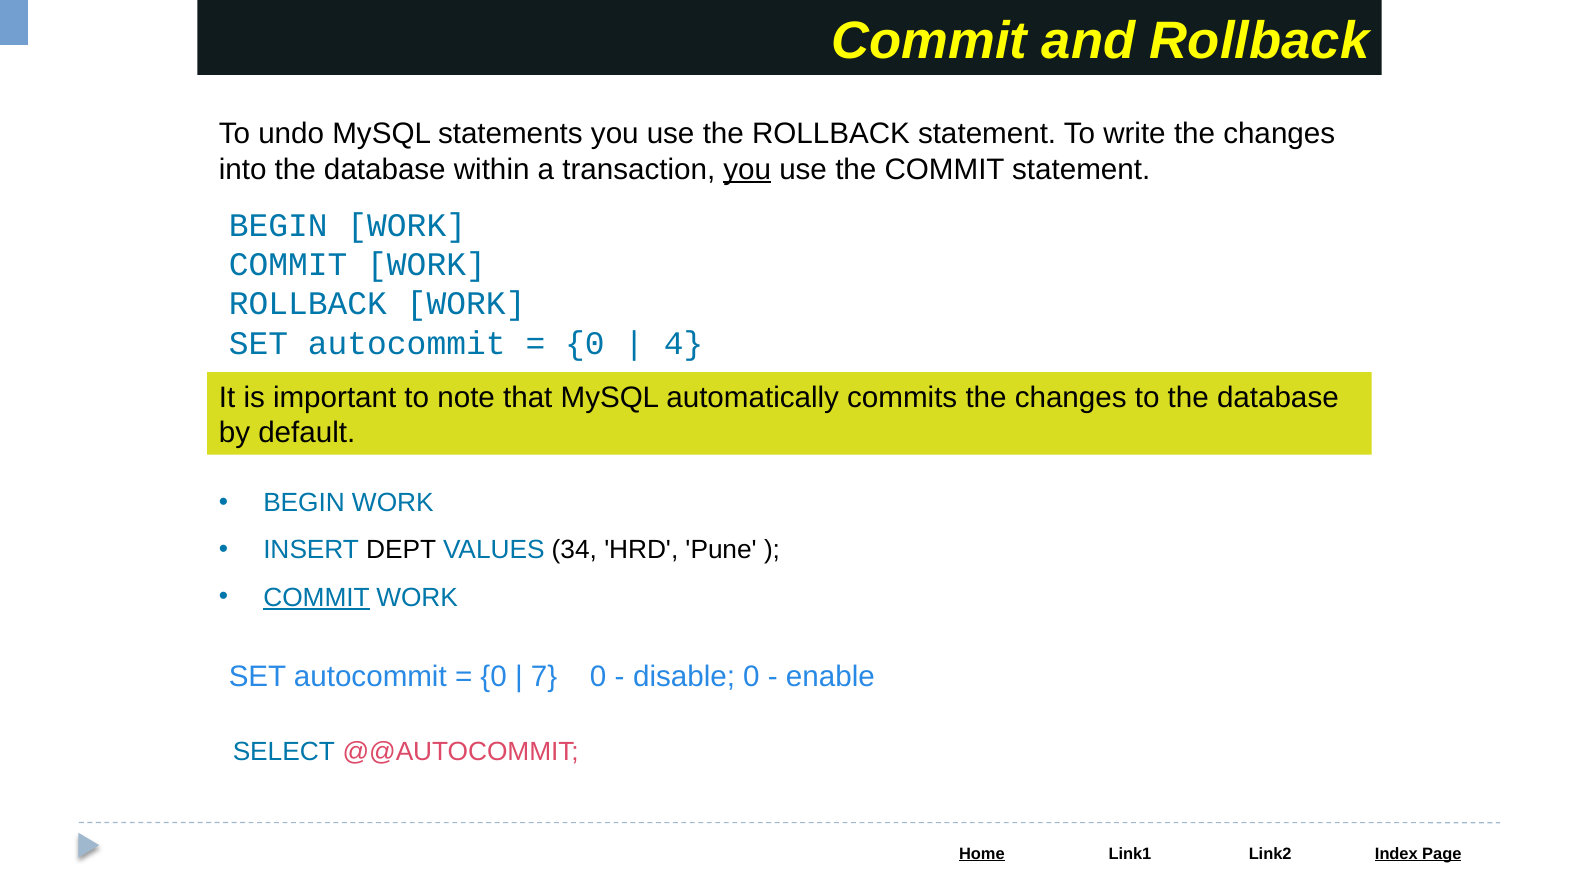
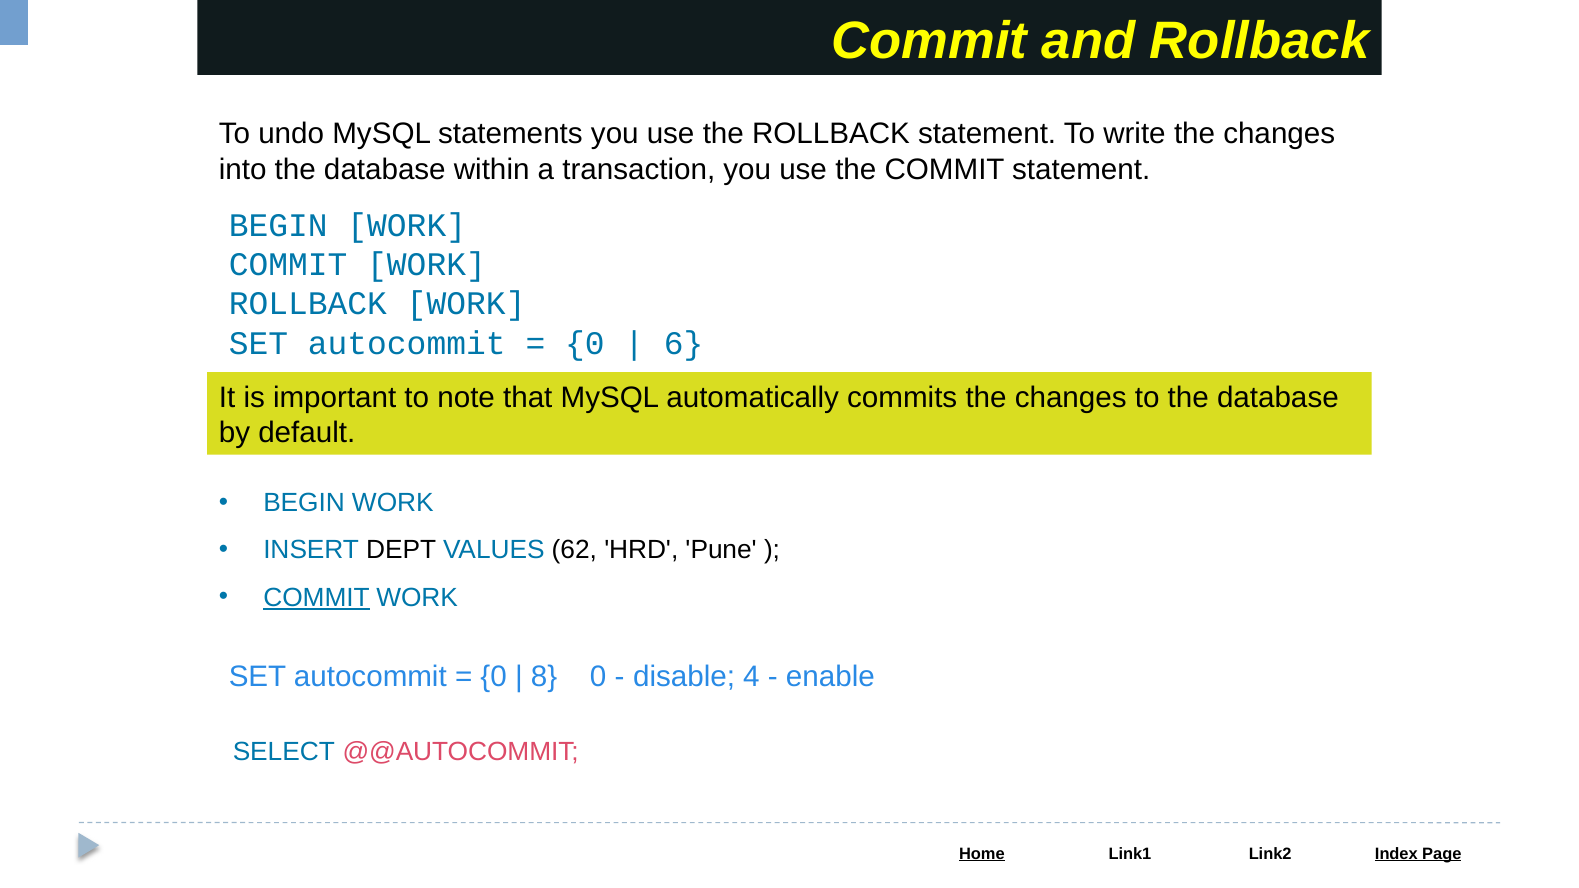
you underline: present -> none (747, 170)
4: 4 -> 6 (684, 344)
34: 34 -> 62 (574, 550)
7: 7 -> 8 (544, 677)
disable 0: 0 -> 4 (751, 677)
